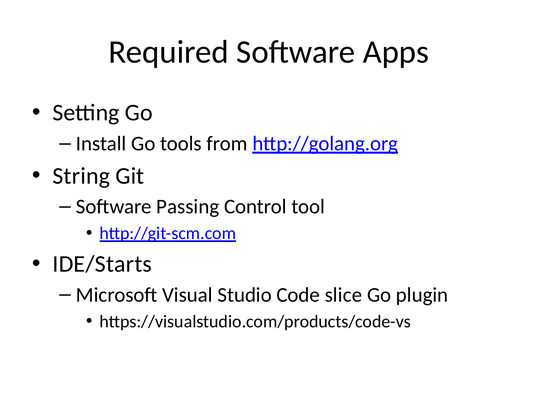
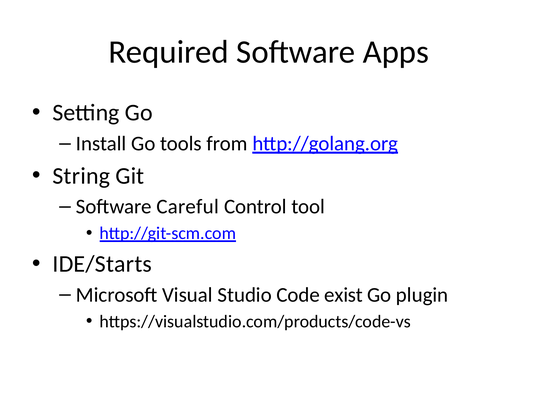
Passing: Passing -> Careful (188, 207)
slice: slice -> exist (344, 295)
